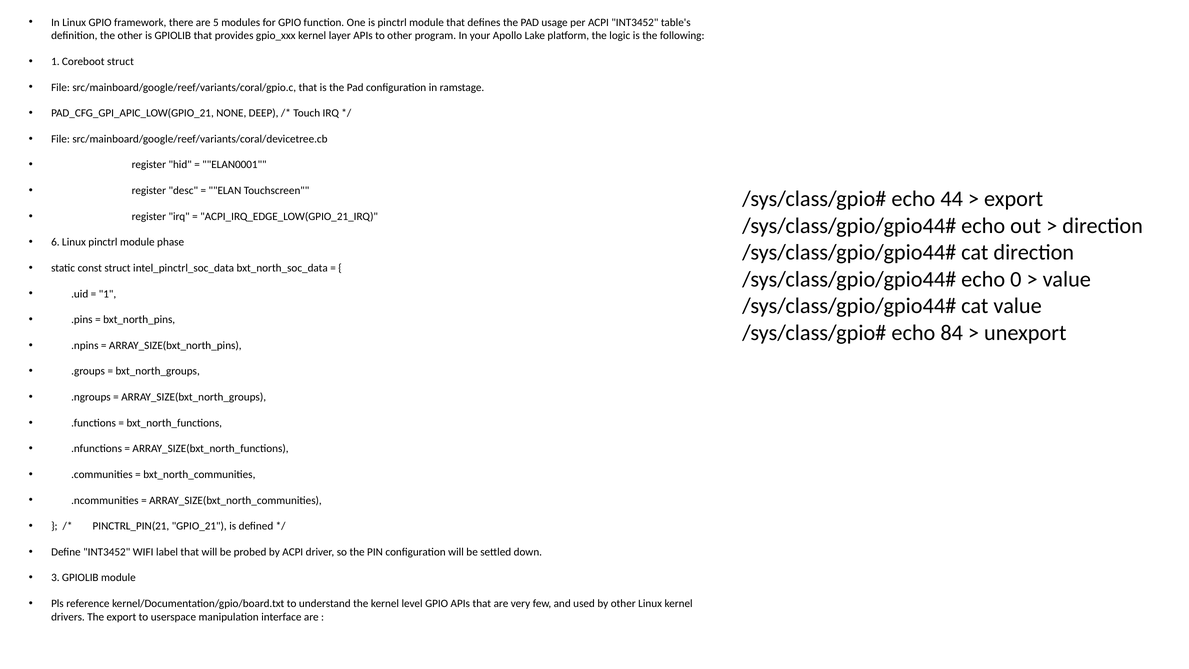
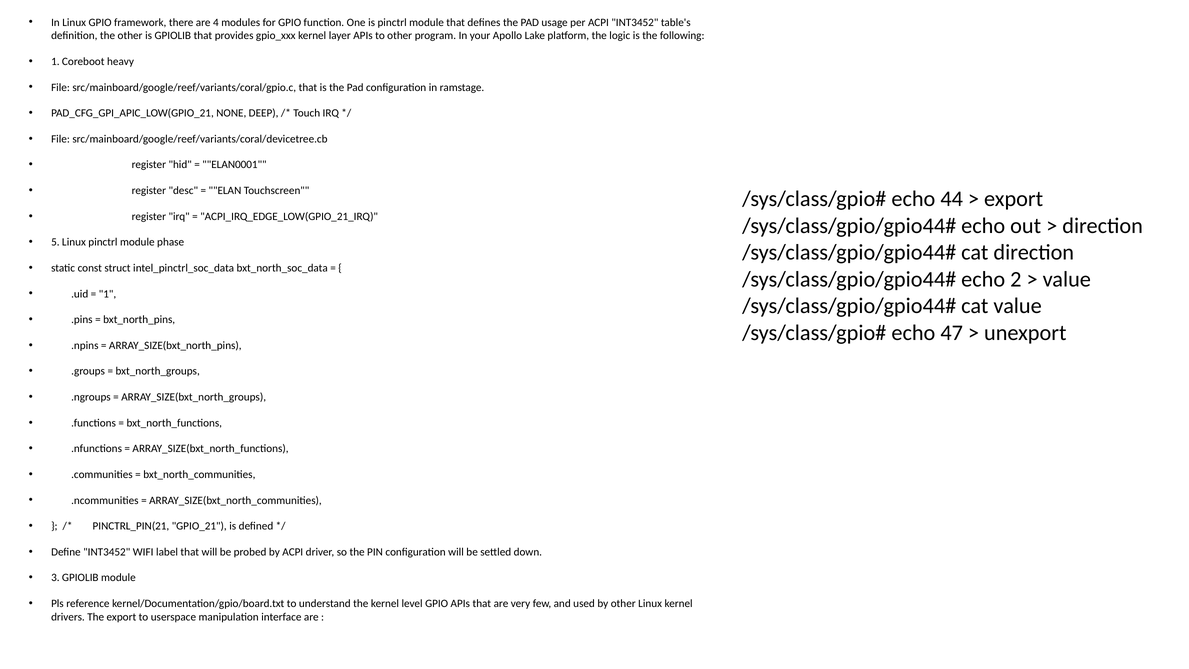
5: 5 -> 4 (216, 22)
Coreboot struct: struct -> heavy (121, 62)
6: 6 -> 5 (55, 242)
0: 0 -> 2 (1016, 279)
84: 84 -> 47 (952, 333)
